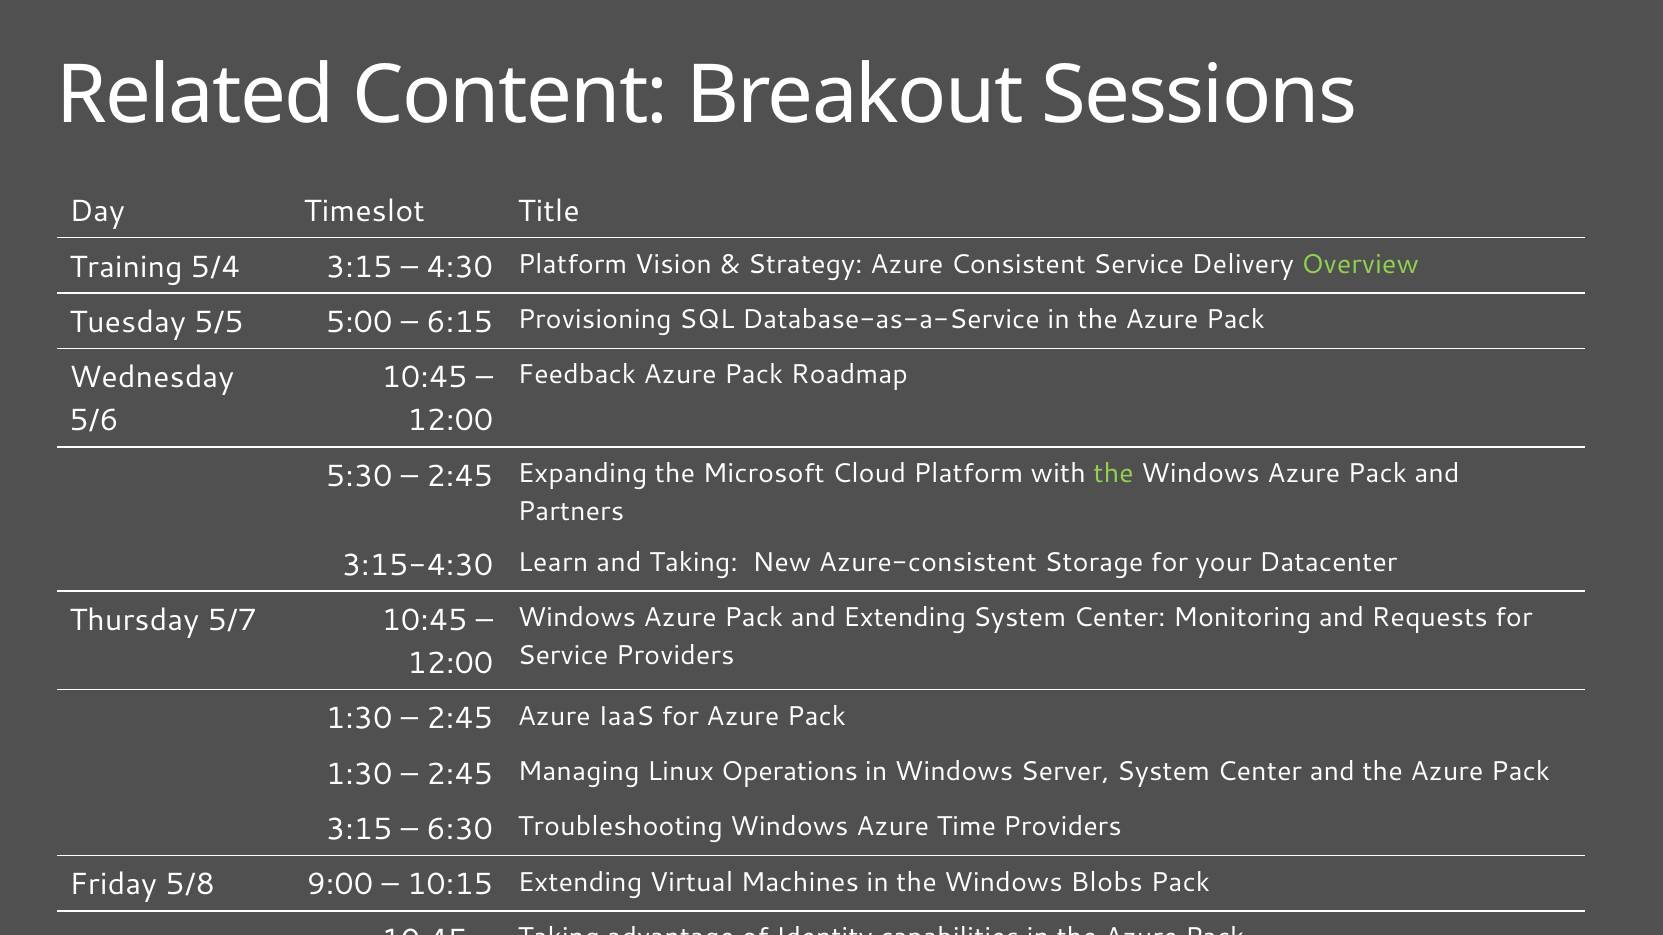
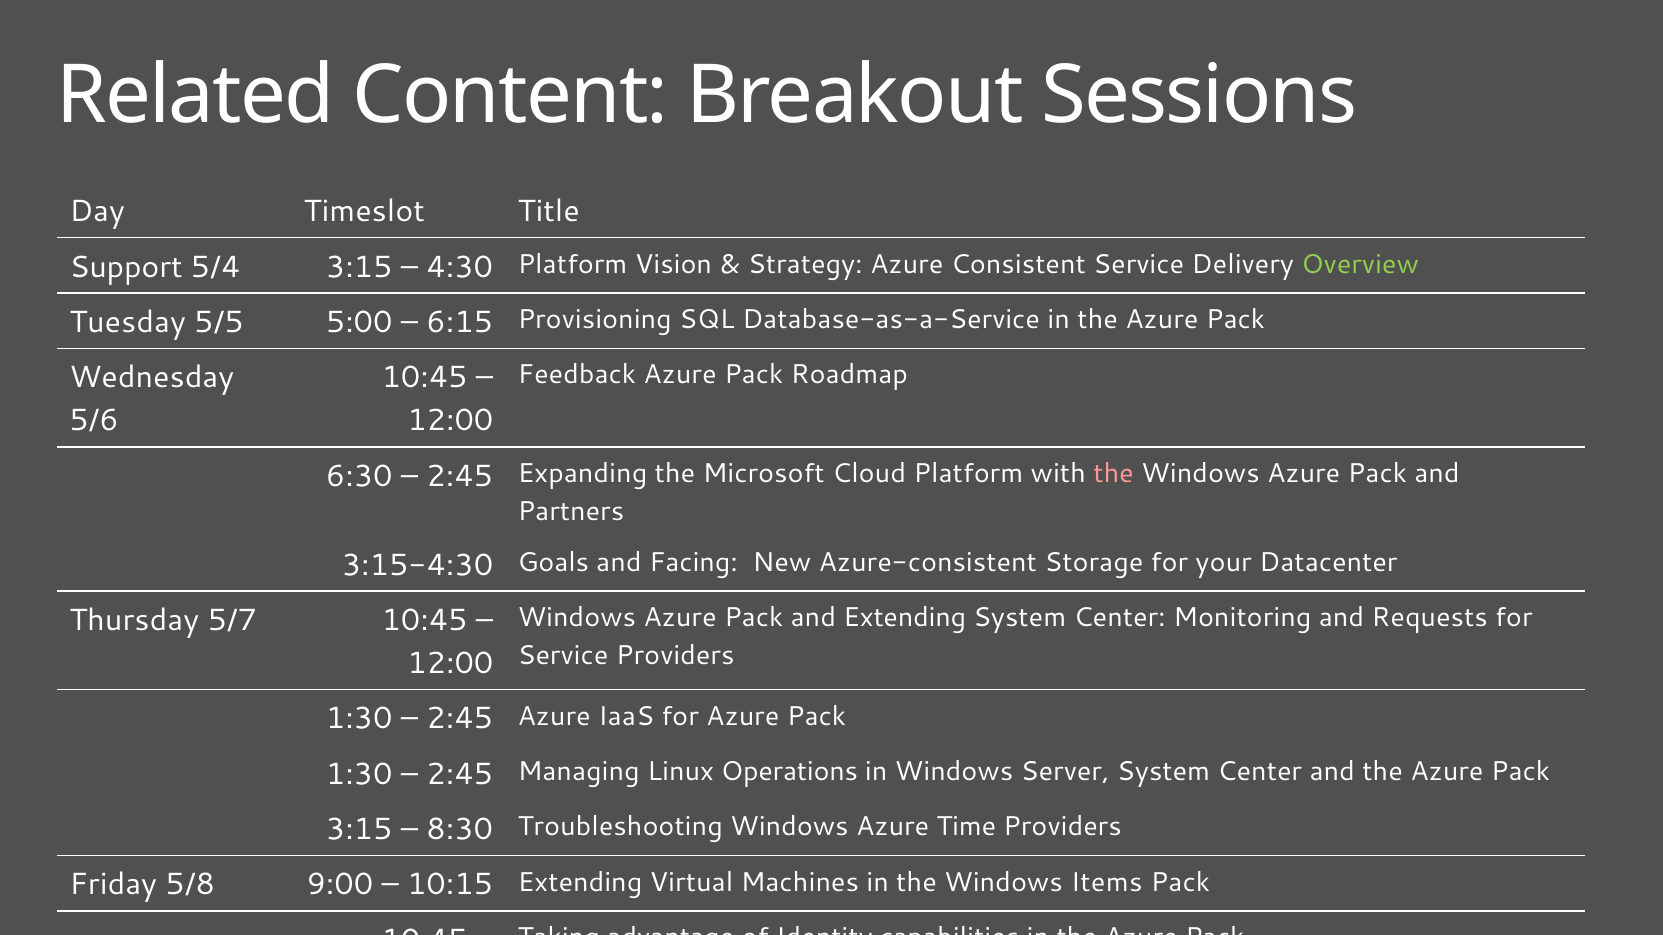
Training: Training -> Support (126, 267)
5:30: 5:30 -> 6:30 (359, 476)
the colour: light green -> pink (1114, 474)
Learn: Learn -> Goals (553, 562)
and Taking: Taking -> Facing (693, 562)
6:30: 6:30 -> 8:30 (460, 830)
Blobs: Blobs -> Items (1107, 882)
